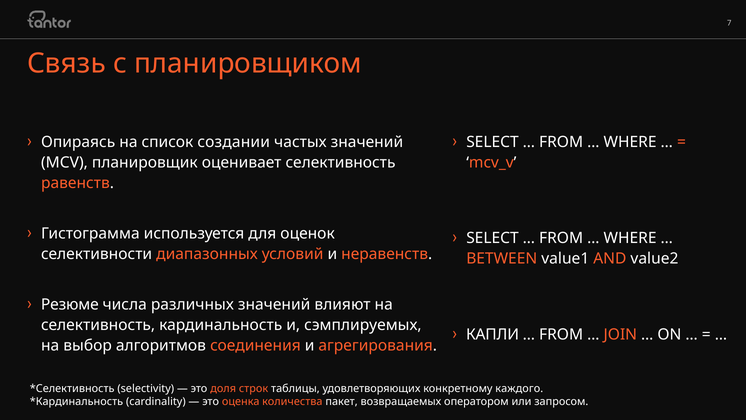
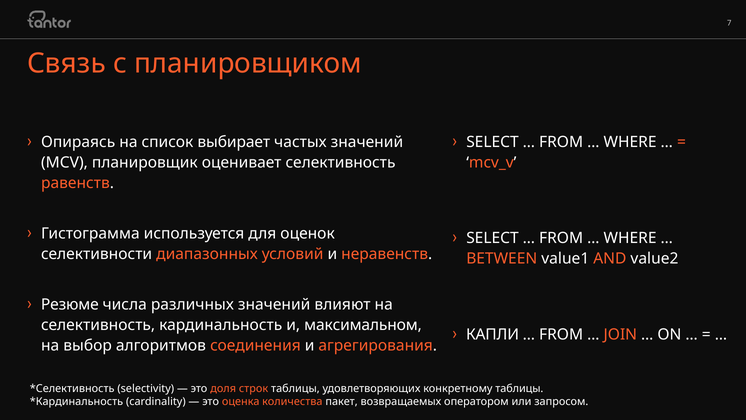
создании: создании -> выбирает (234, 142)
сэмплируемых: сэмплируемых -> максимальном (363, 325)
конкретному каждого: каждого -> таблицы (519, 388)
